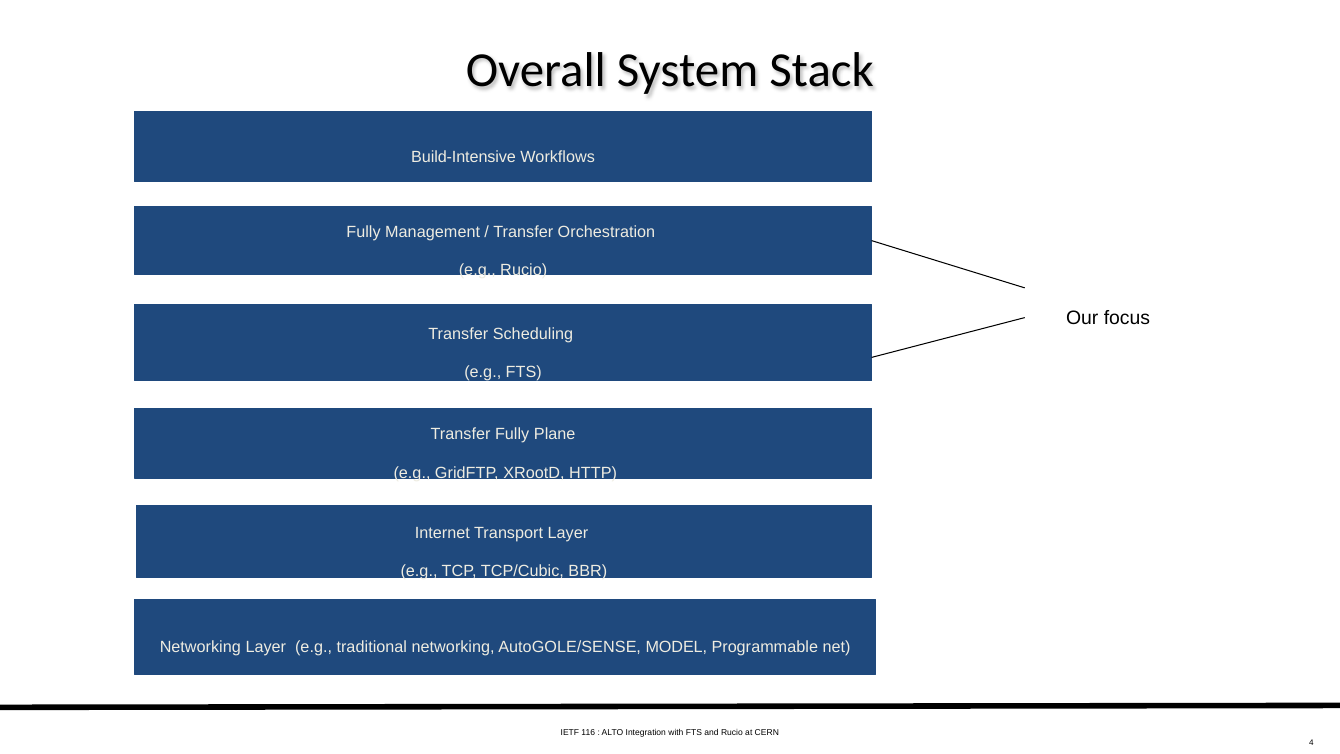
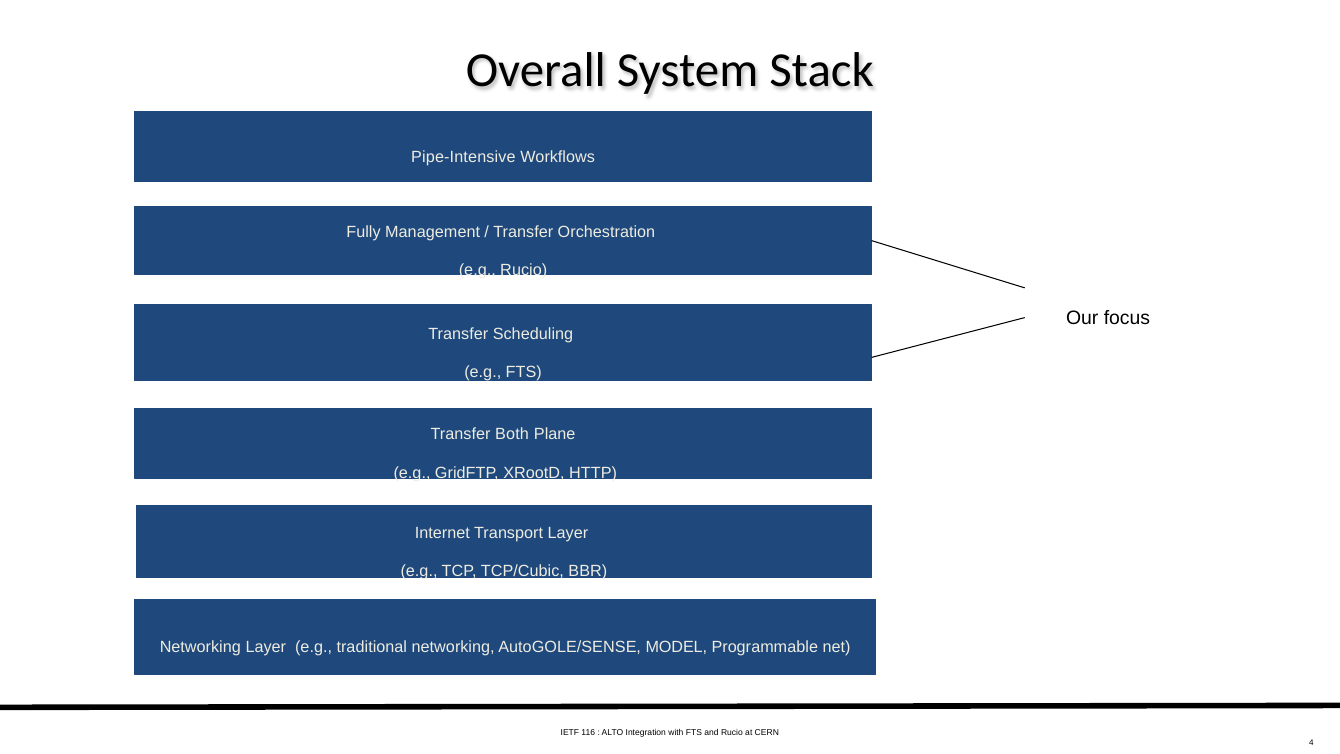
Build-Intensive: Build-Intensive -> Pipe-Intensive (463, 157)
Transfer Fully: Fully -> Both (512, 434)
